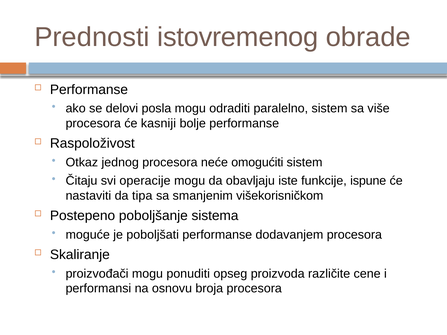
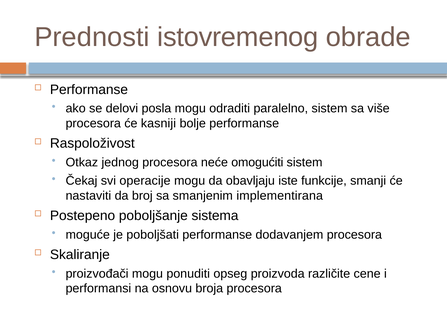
Čitaju: Čitaju -> Čekaj (82, 181)
ispune: ispune -> smanji (368, 181)
tipa: tipa -> broj (142, 196)
višekorisničkom: višekorisničkom -> implementirana (280, 196)
